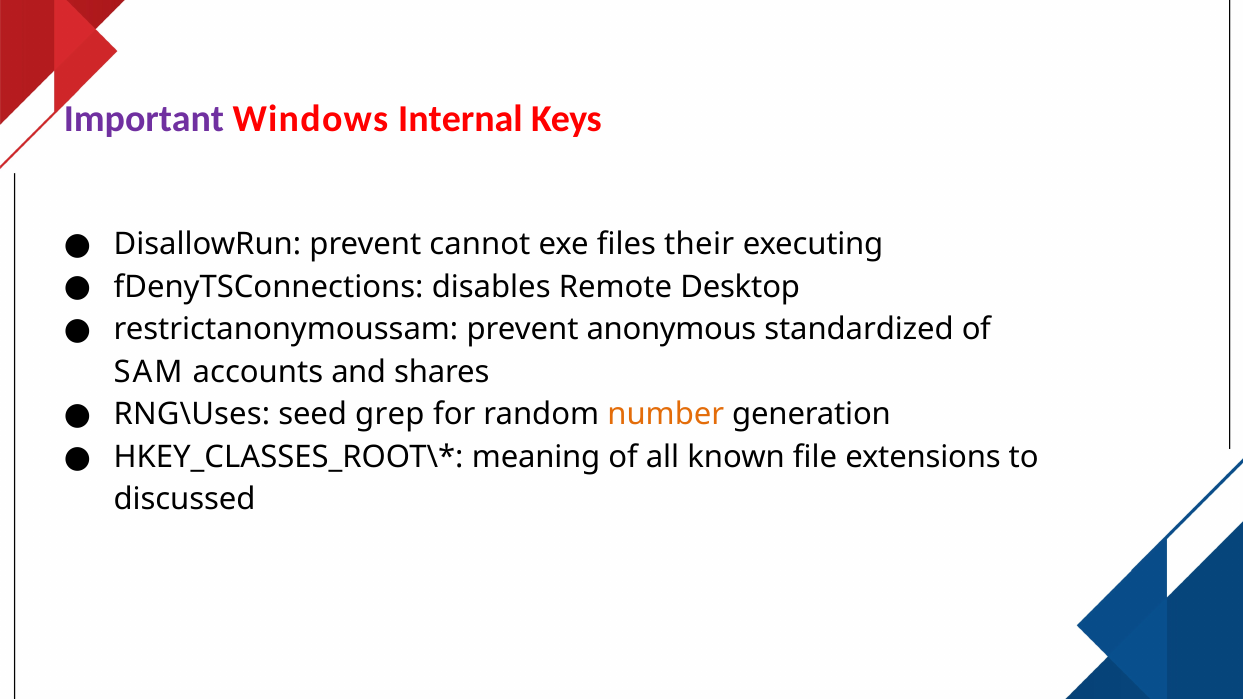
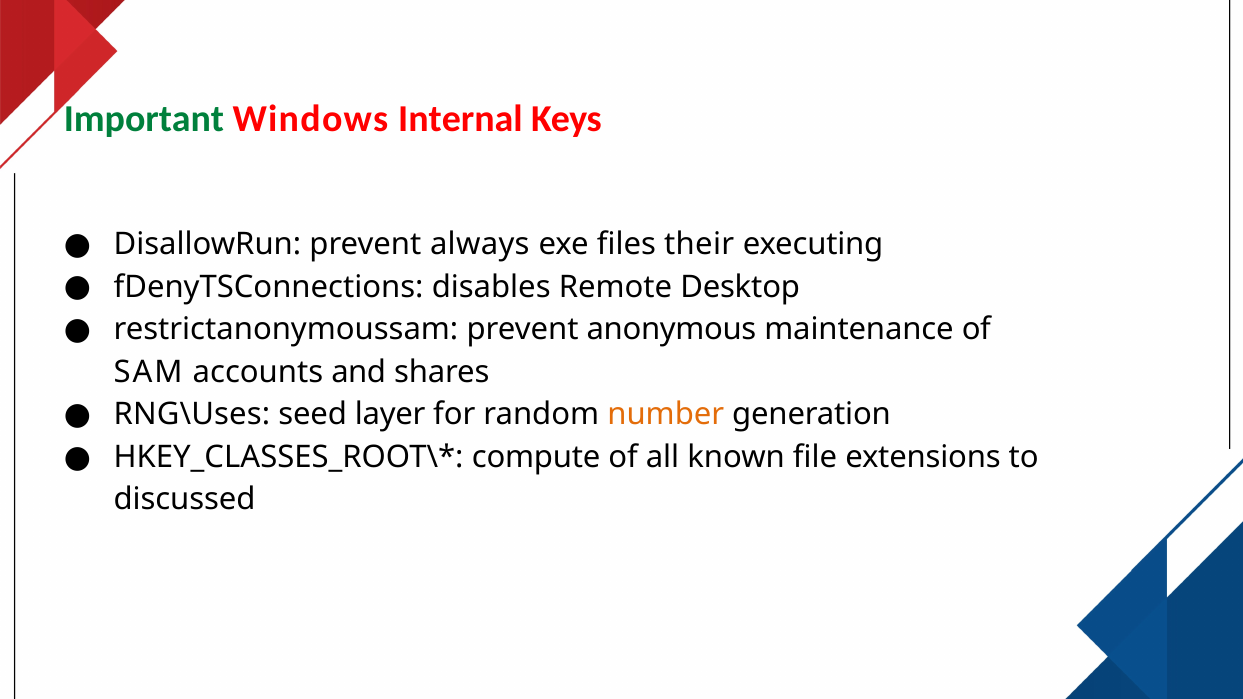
Important colour: purple -> green (144, 119)
cannot: cannot -> always (480, 244)
standardized: standardized -> maintenance (859, 330)
grep: grep -> layer (390, 415)
meaning: meaning -> compute (536, 457)
